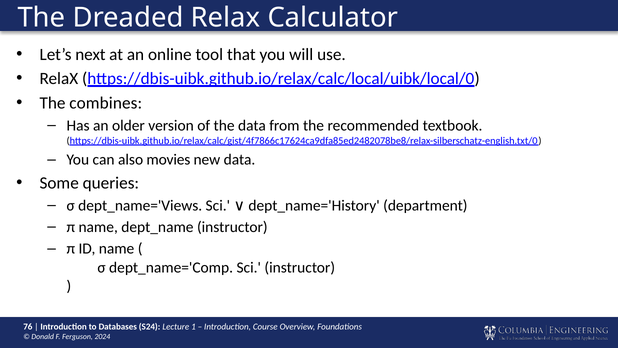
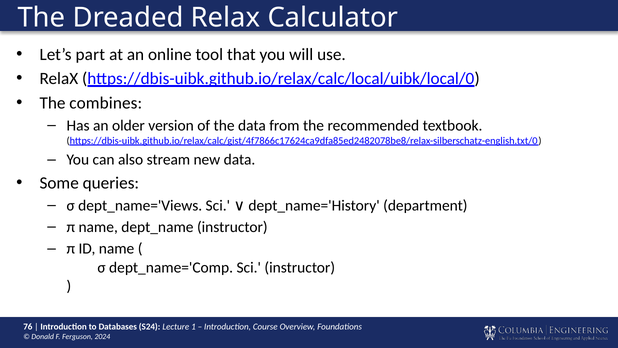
next: next -> part (90, 54)
movies: movies -> stream (168, 160)
